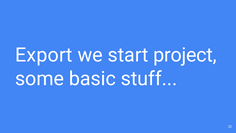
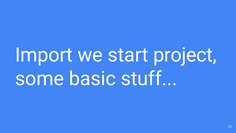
Export: Export -> Import (44, 55)
